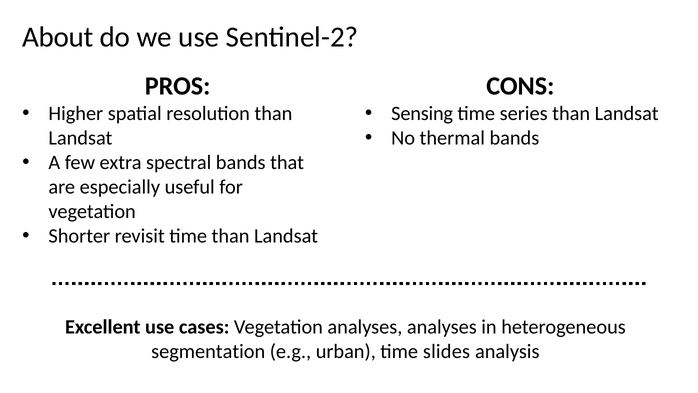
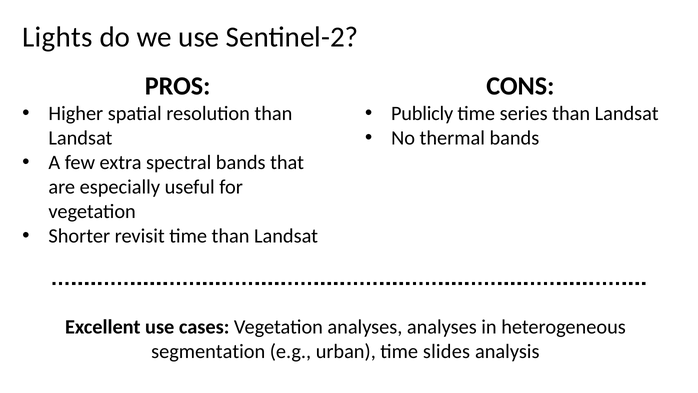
About: About -> Lights (58, 37)
Sensing: Sensing -> Publicly (422, 113)
